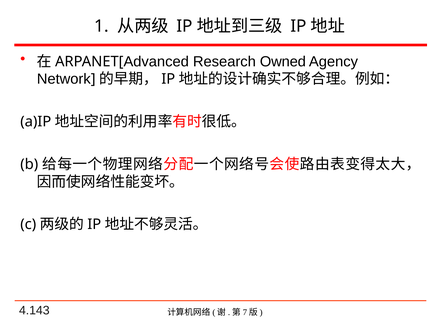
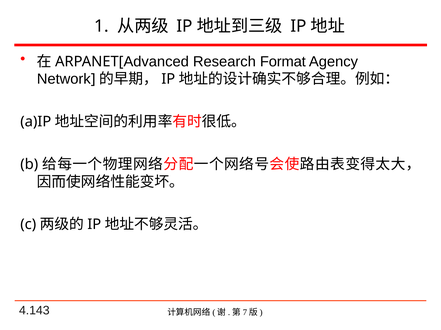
Owned: Owned -> Format (283, 62)
